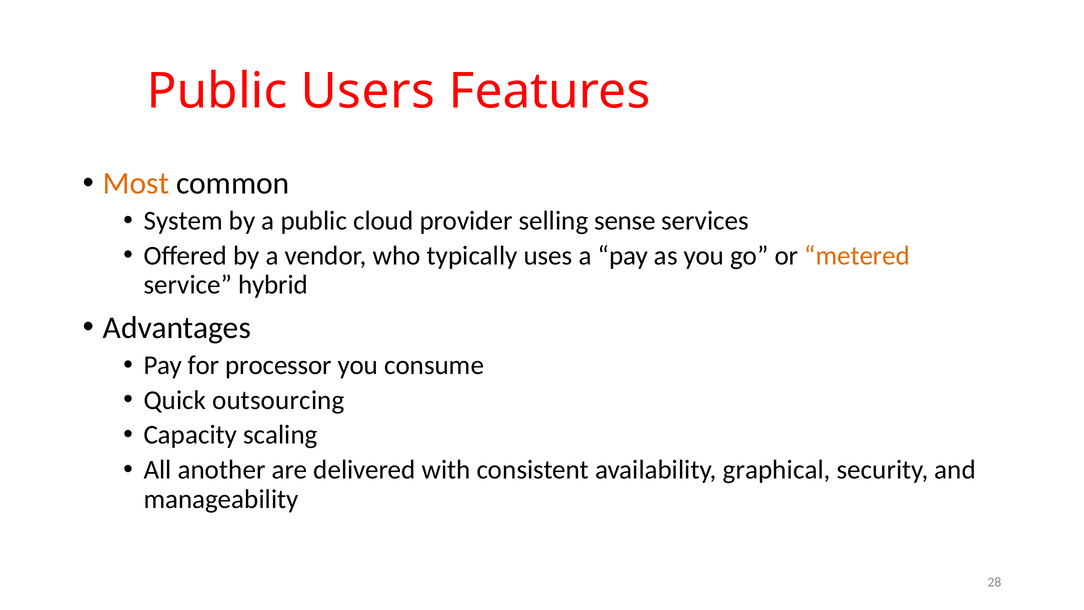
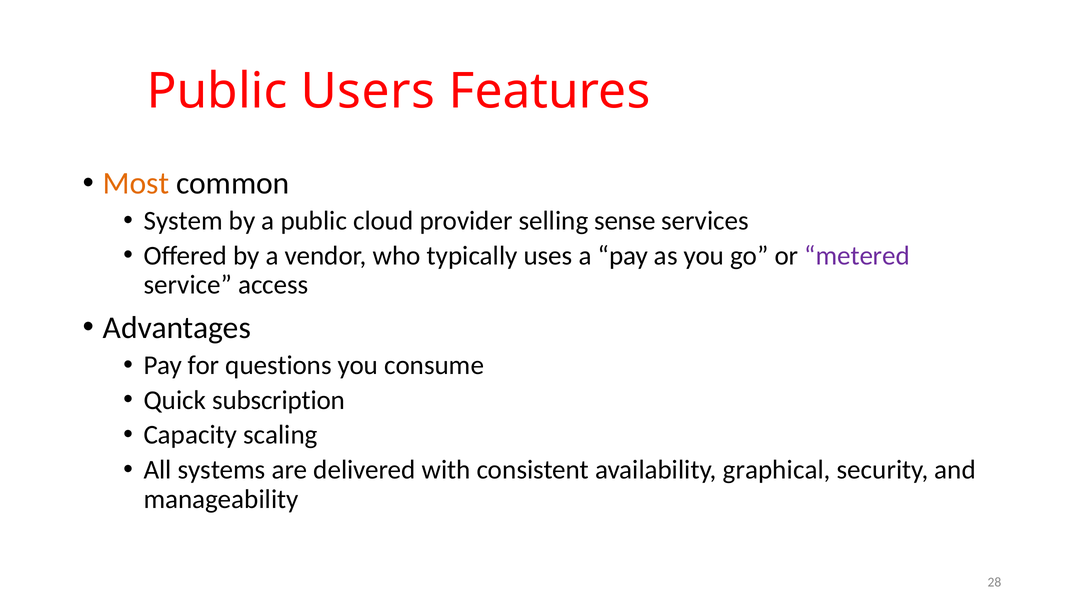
metered colour: orange -> purple (857, 255)
hybrid: hybrid -> access (273, 285)
processor: processor -> questions (279, 365)
outsourcing: outsourcing -> subscription (279, 400)
another: another -> systems (222, 470)
